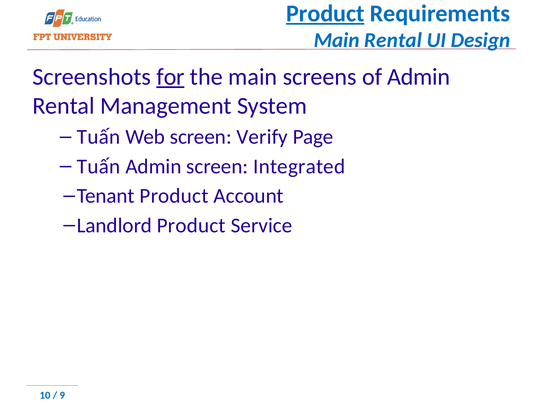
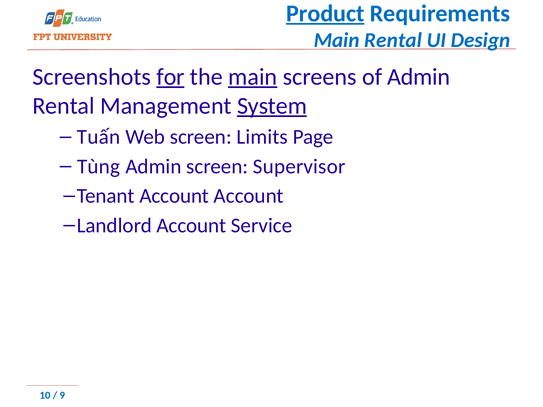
main underline: none -> present (253, 77)
System underline: none -> present (272, 106)
Verify: Verify -> Limits (262, 137)
Tuấn: Tuấn -> Tùng (99, 167)
Integrated: Integrated -> Supervisor (299, 167)
Tenant Product: Product -> Account (174, 196)
Landlord Product: Product -> Account (191, 226)
